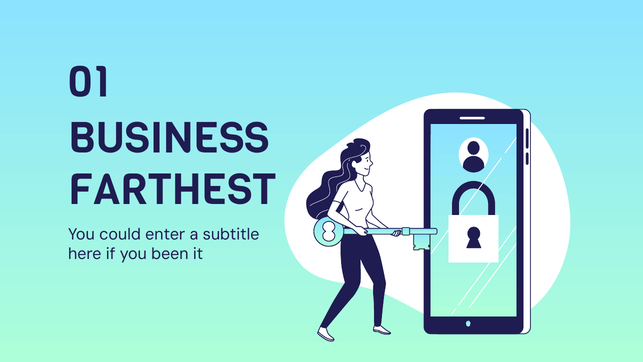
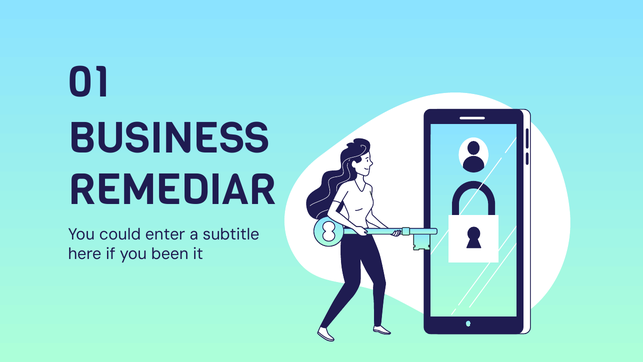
FARTHEST: FARTHEST -> REMEDIAR (172, 190)
